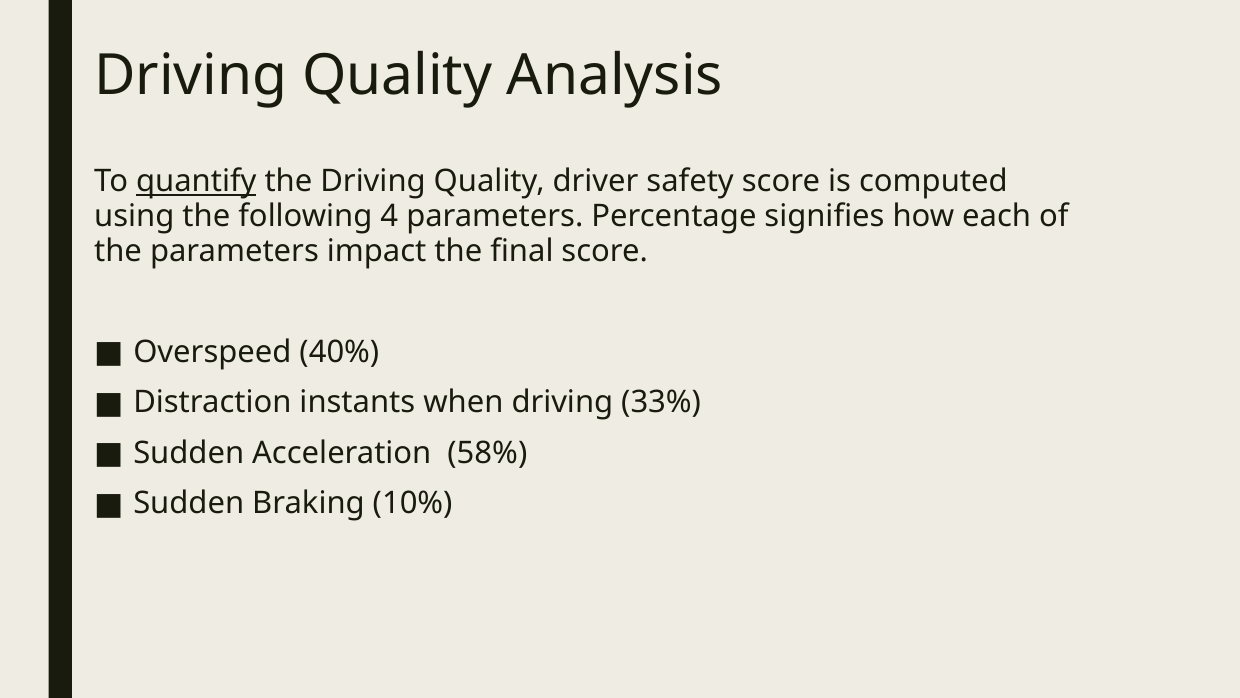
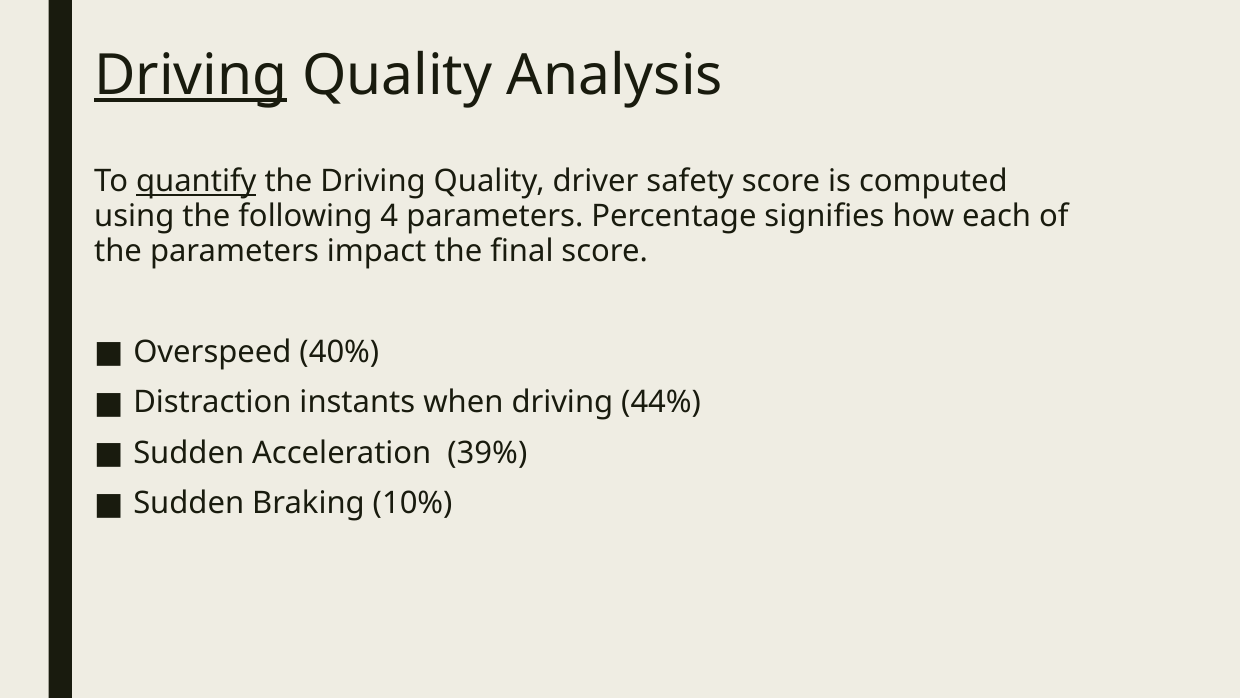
Driving underline: none -> present (191, 76)
33%: 33% -> 44% (661, 402)
58%: 58% -> 39% (487, 453)
